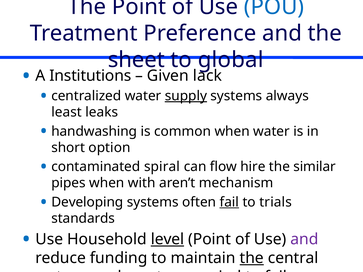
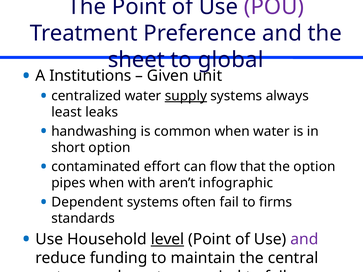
POU colour: blue -> purple (274, 7)
lack: lack -> unit (208, 76)
contaminated spiral: spiral -> effort (162, 167)
hire: hire -> that (253, 167)
the similar: similar -> option (315, 167)
mechanism: mechanism -> infographic (236, 183)
Developing: Developing -> Dependent (87, 202)
fail underline: present -> none (229, 202)
trials: trials -> firms (276, 202)
the underline: present -> none (252, 258)
